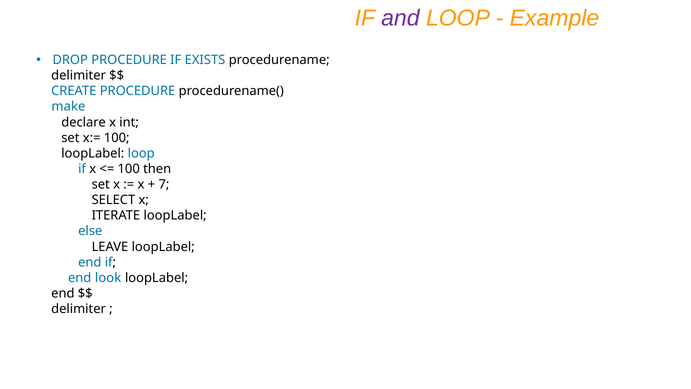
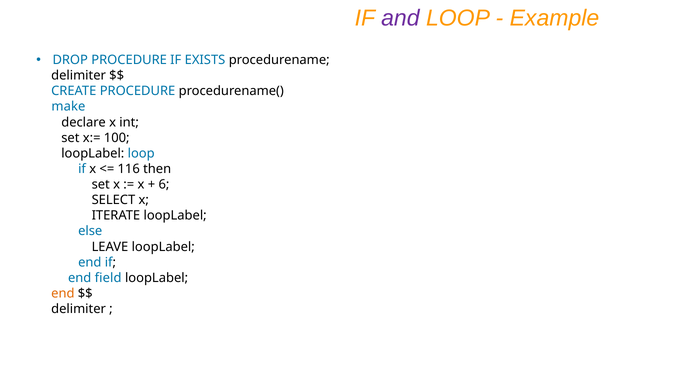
100: 100 -> 116 (129, 169)
7: 7 -> 6 (164, 184)
look: look -> field (108, 278)
end colour: black -> orange (63, 293)
